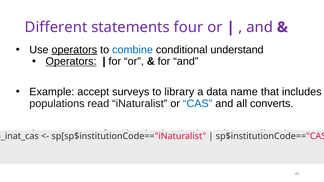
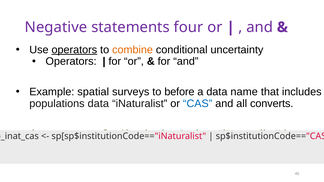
Different: Different -> Negative (56, 27)
combine colour: blue -> orange (133, 50)
understand: understand -> uncertainty (237, 50)
Operators underline: present -> none (71, 61)
accept: accept -> spatial (93, 92)
library: library -> before (179, 92)
populations read: read -> data (98, 104)
